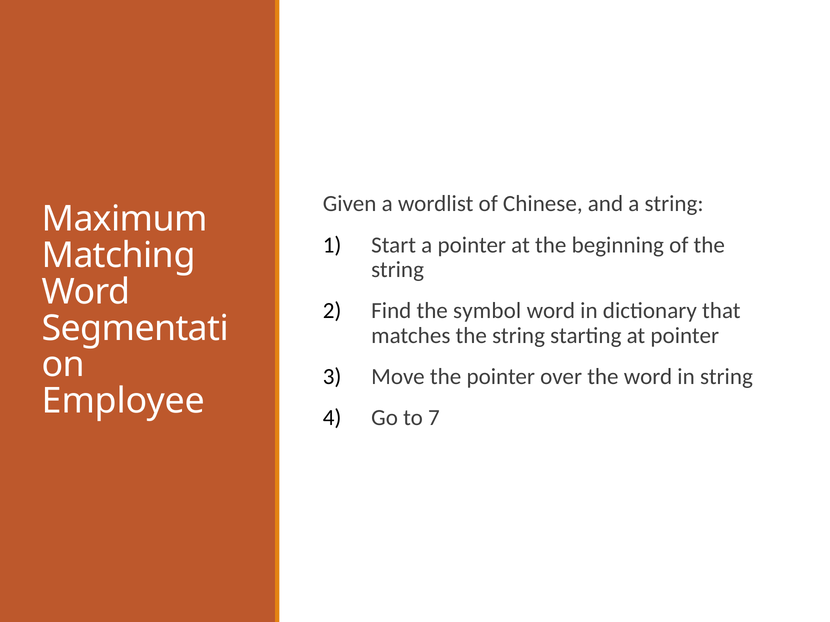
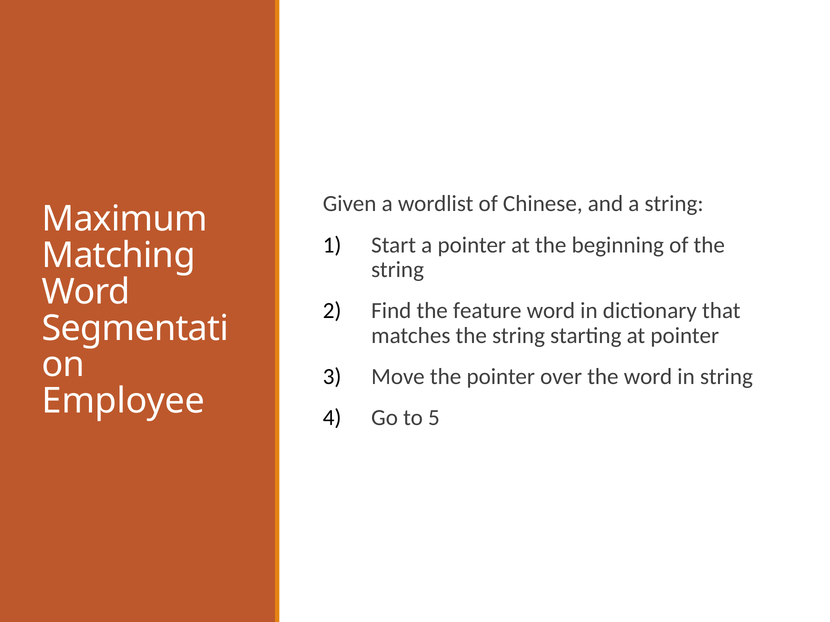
symbol: symbol -> feature (487, 311)
7: 7 -> 5 (434, 418)
